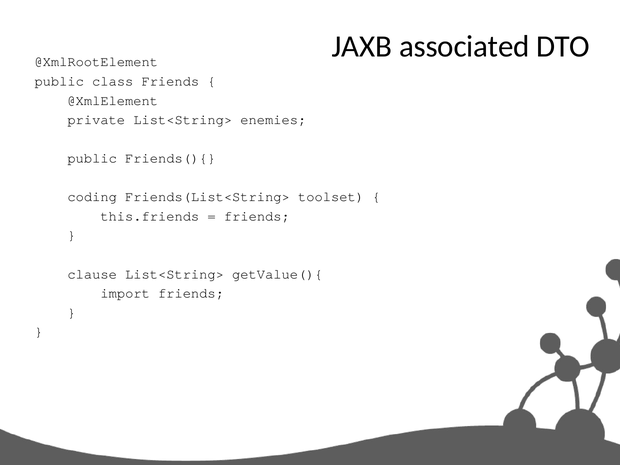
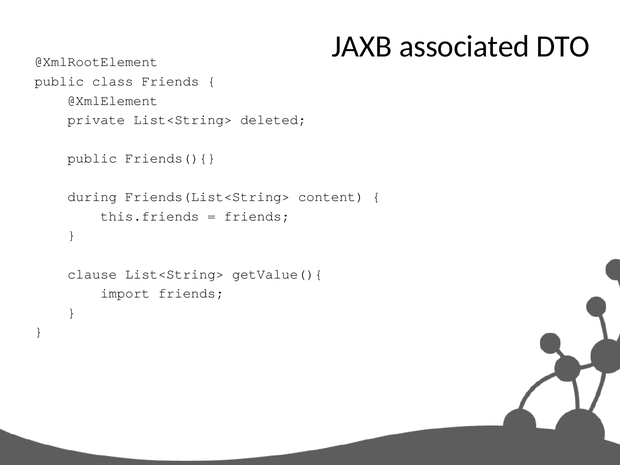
enemies: enemies -> deleted (273, 120)
coding: coding -> during (92, 197)
toolset: toolset -> content (331, 197)
